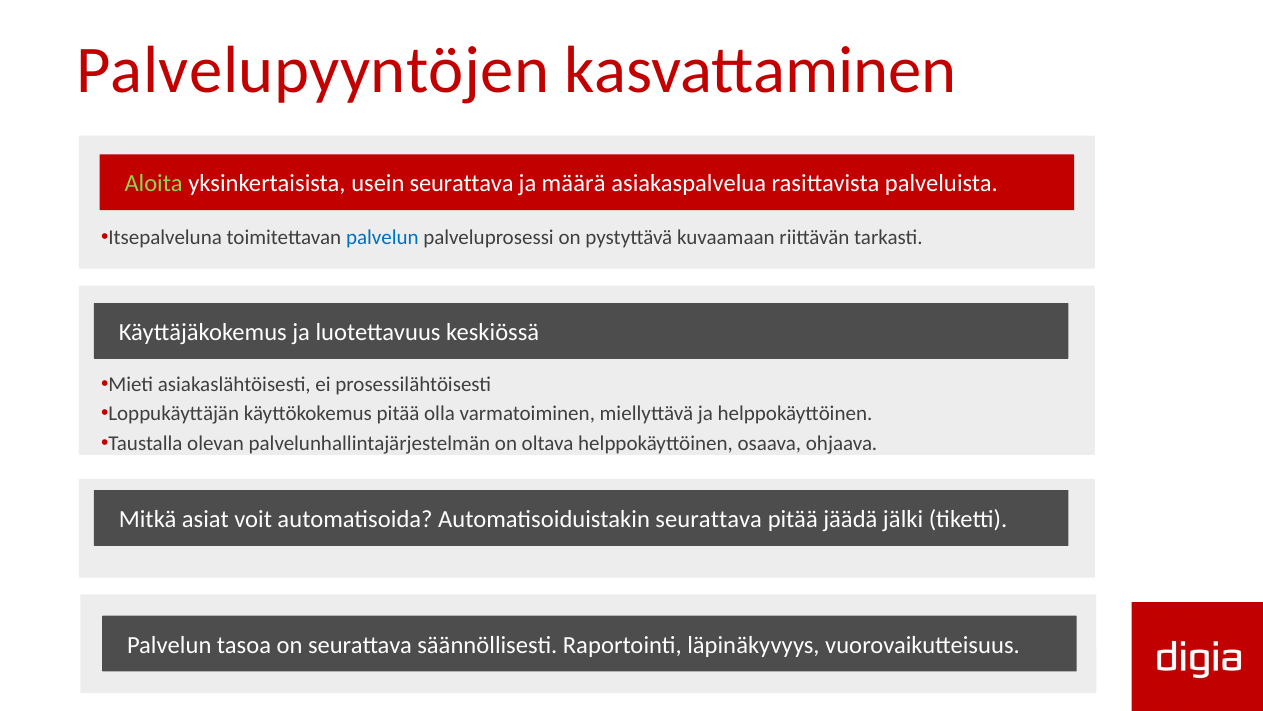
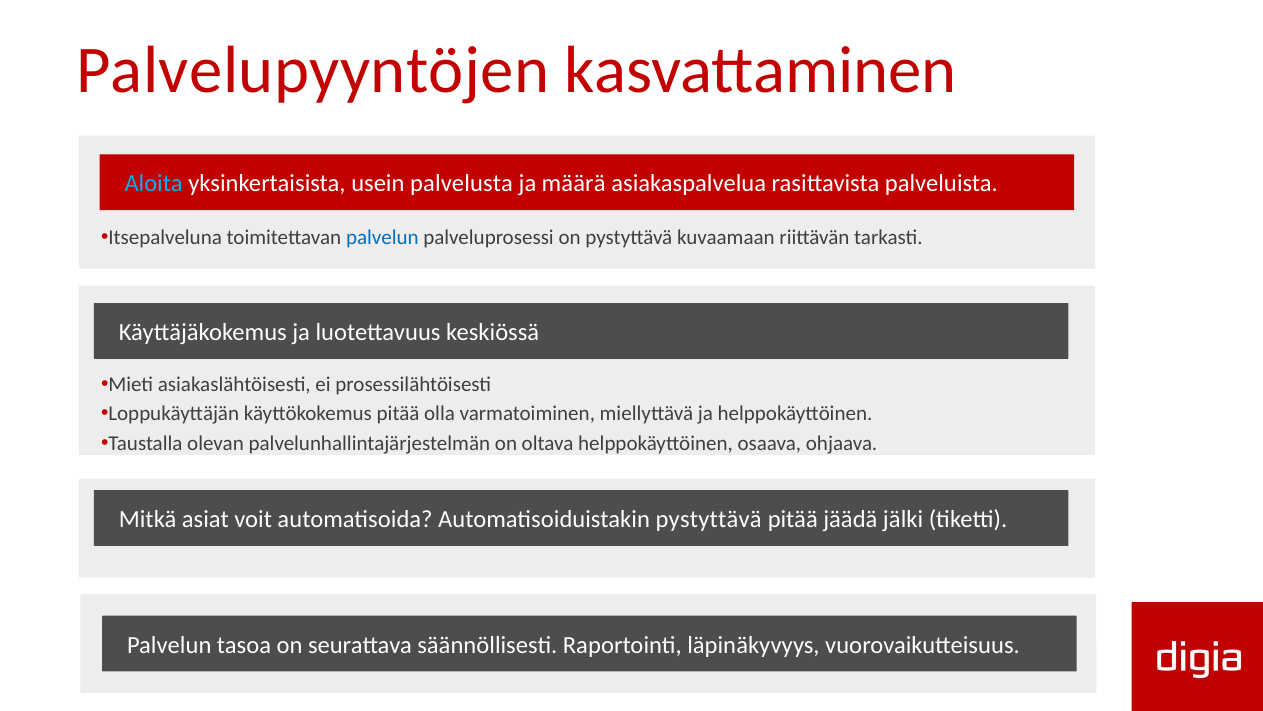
Aloita colour: light green -> light blue (154, 184)
usein seurattava: seurattava -> palvelusta (461, 184)
Automatisoiduistakin seurattava: seurattava -> pystyttävä (709, 519)
